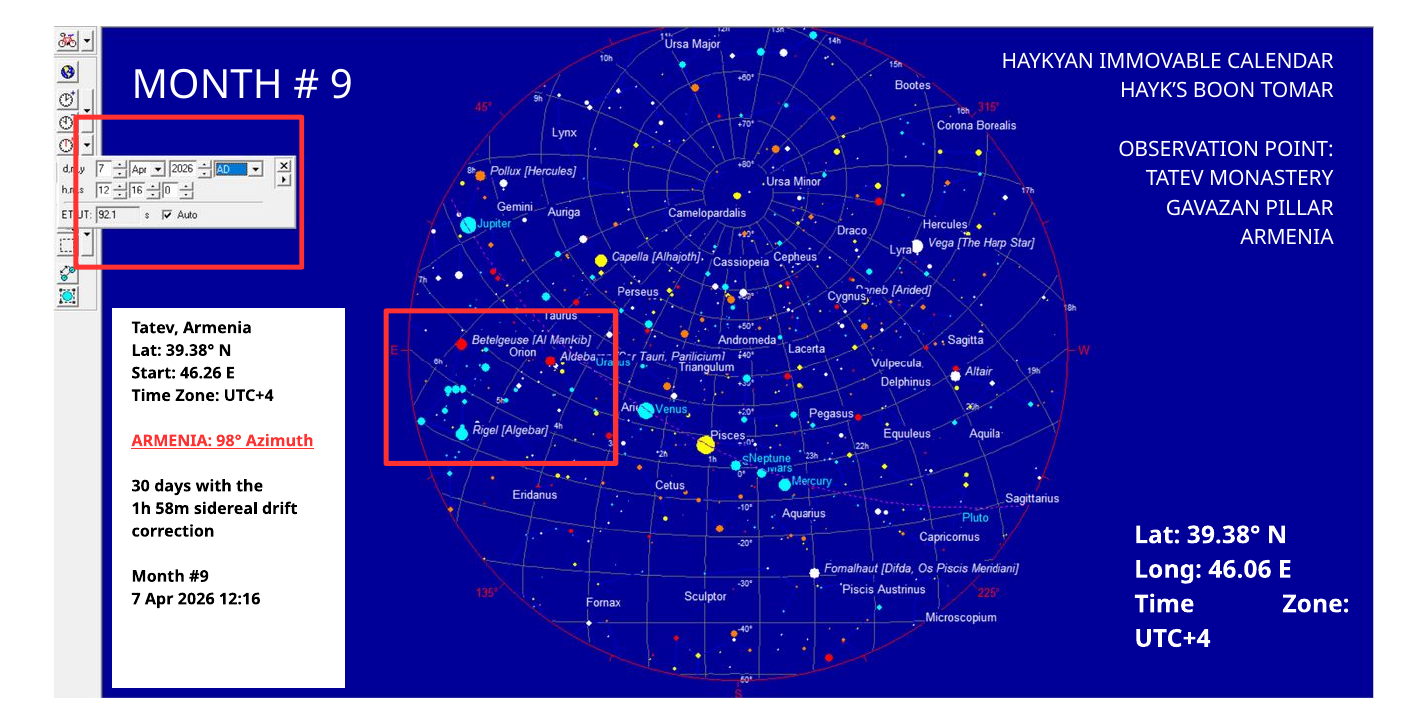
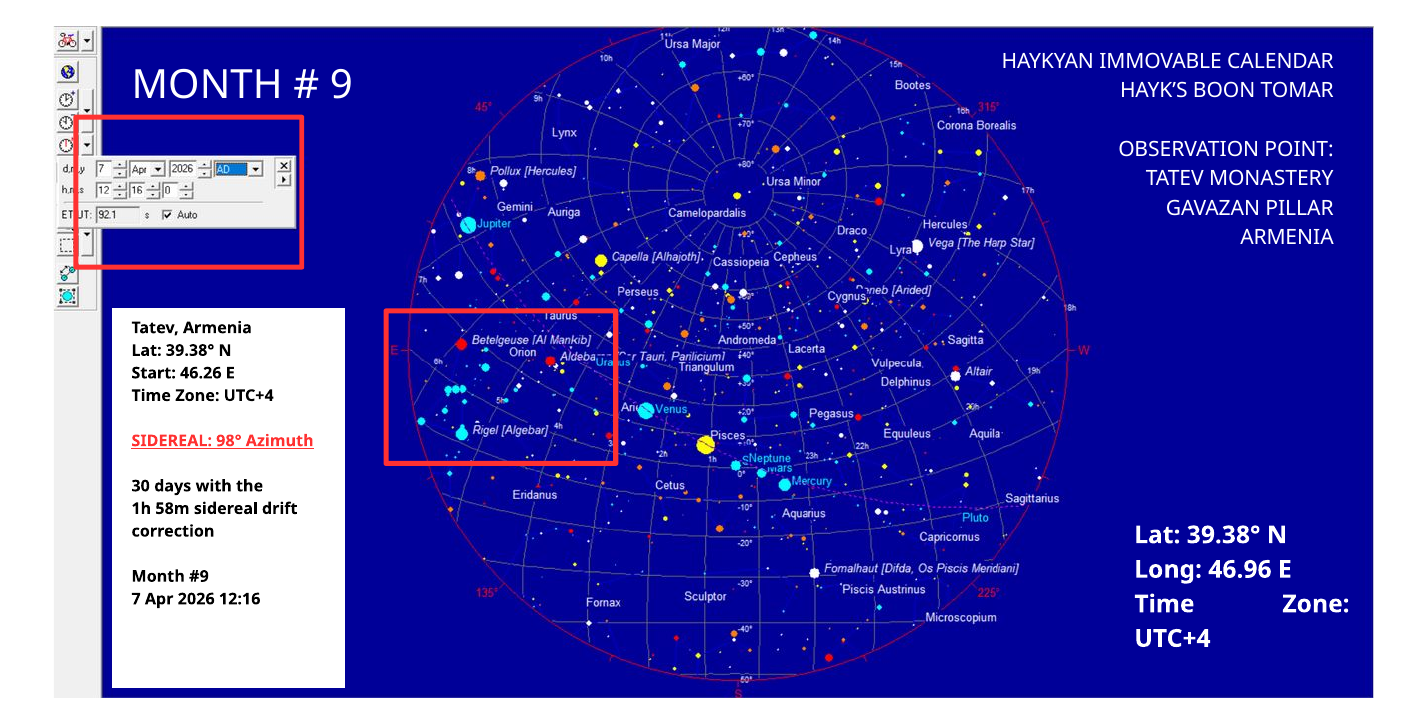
ARMENIA: ARMENIA -> SIDEREAL (172, 441)
46.06: 46.06 -> 46.96 (1240, 570)
